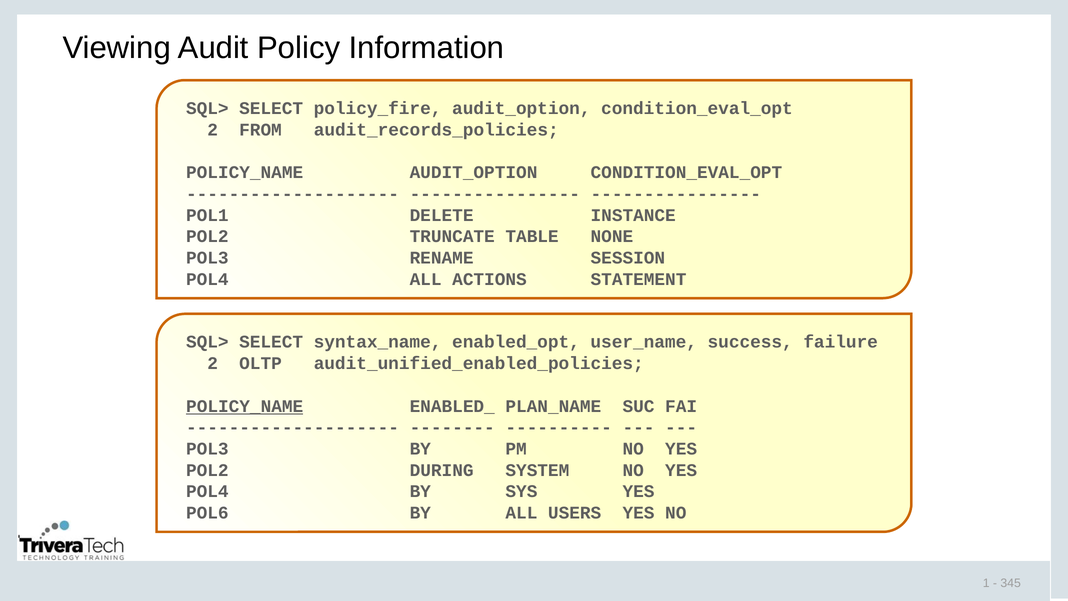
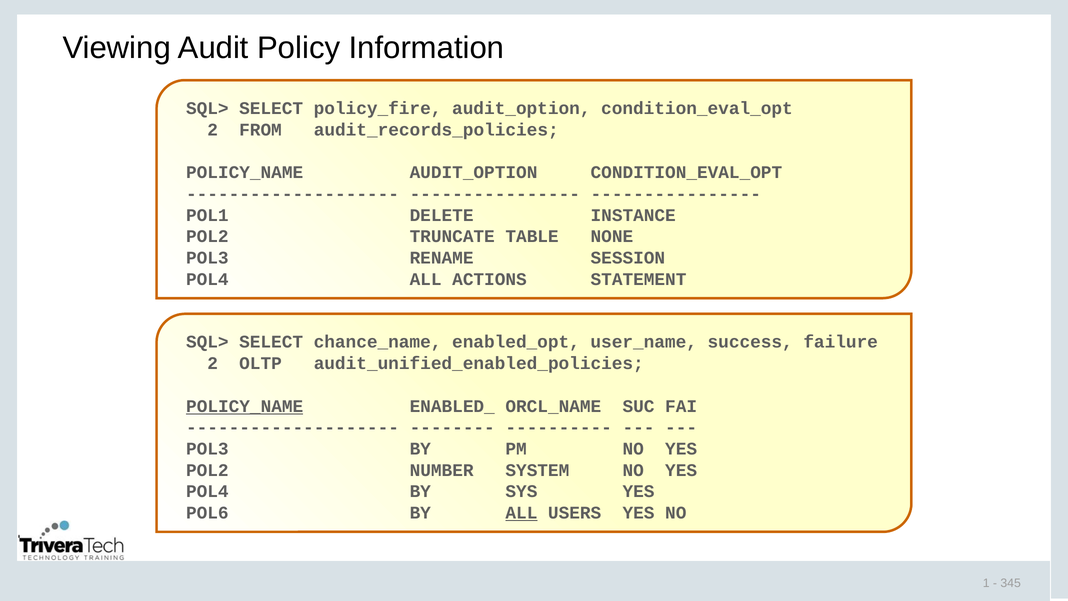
syntax_name: syntax_name -> chance_name (378, 342)
PLAN_NAME: PLAN_NAME -> ORCL_NAME (553, 406)
DURING: DURING -> NUMBER (442, 470)
ALL underline: none -> present (521, 513)
